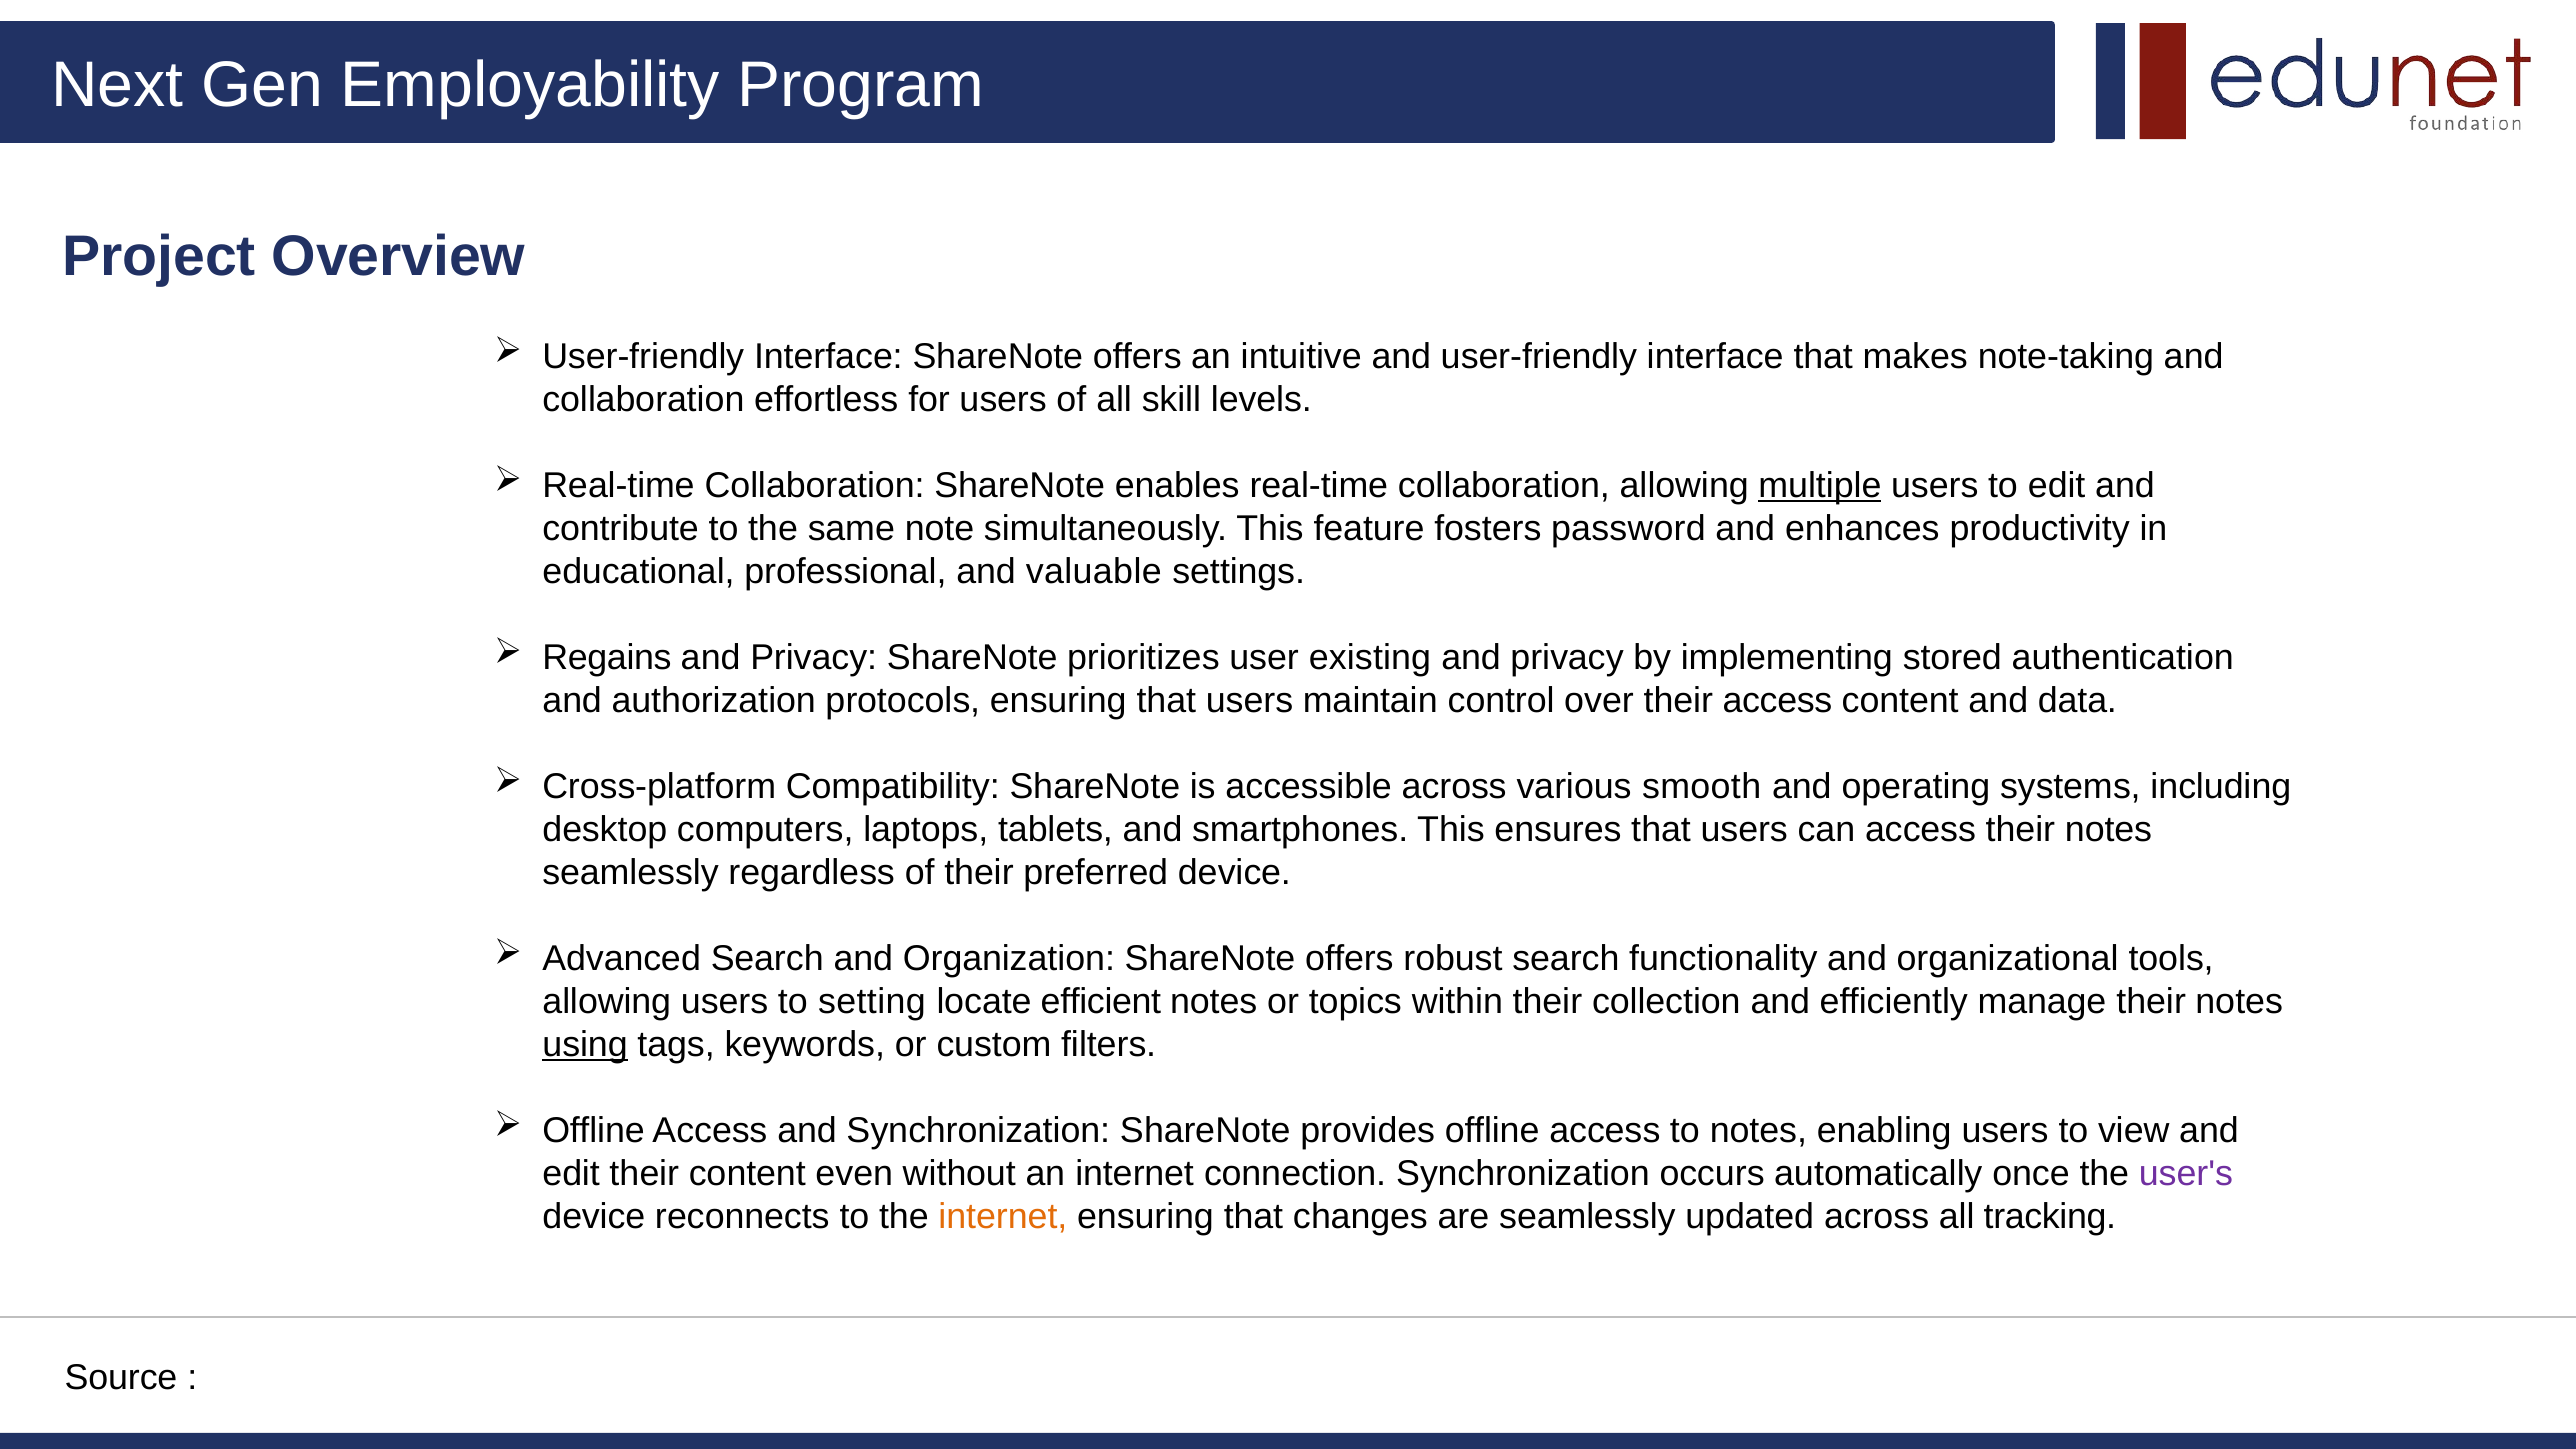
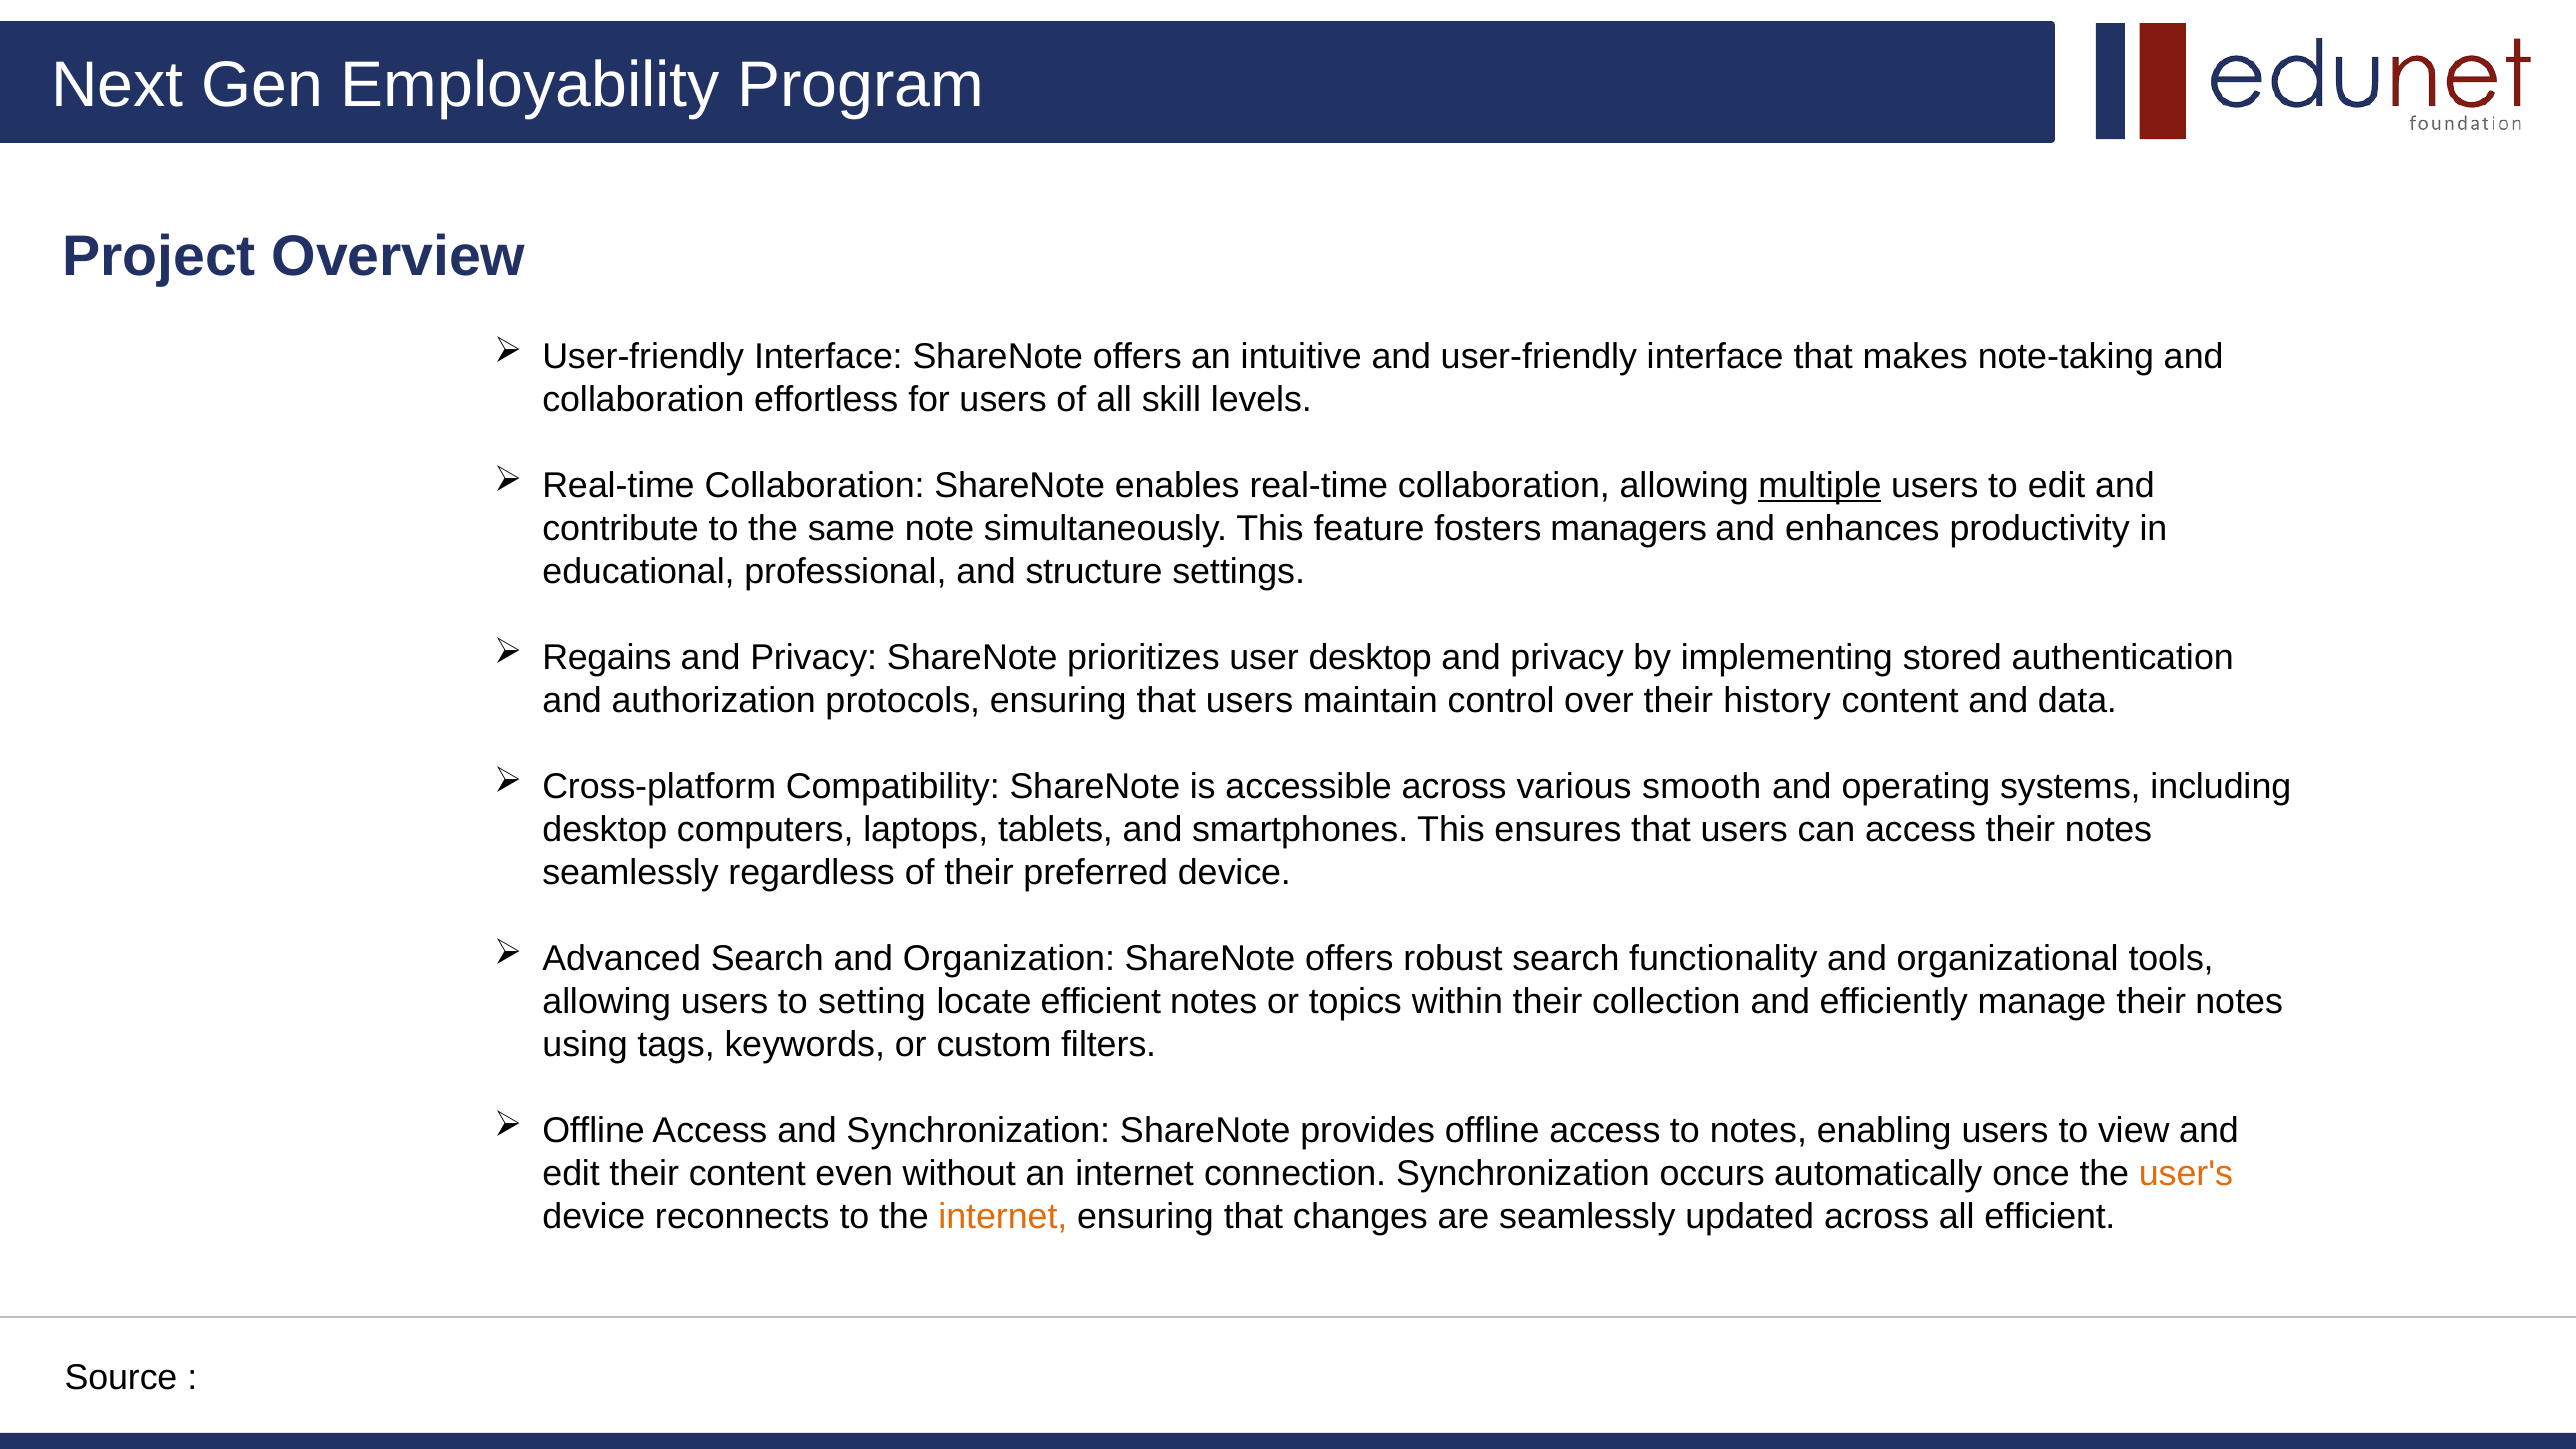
password: password -> managers (1629, 529)
valuable: valuable -> structure (1094, 572)
user existing: existing -> desktop (1370, 658)
their access: access -> history (1777, 701)
using underline: present -> none (585, 1045)
user's colour: purple -> orange (2186, 1174)
all tracking: tracking -> efficient (2050, 1217)
